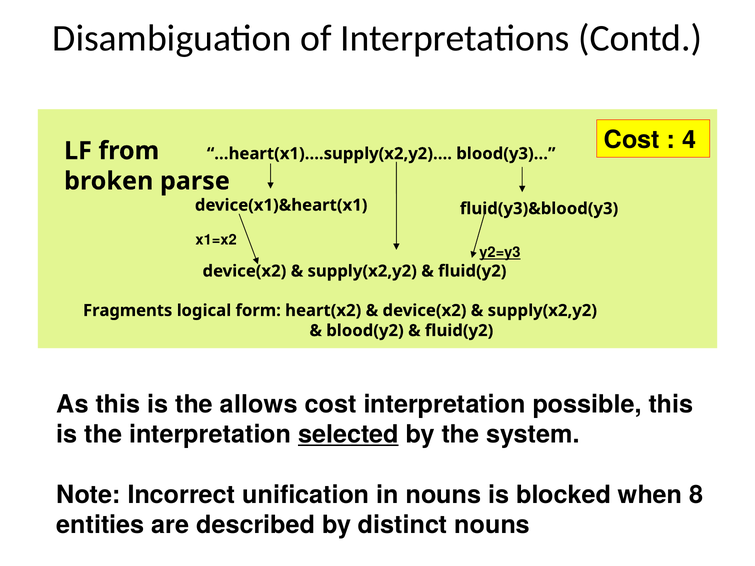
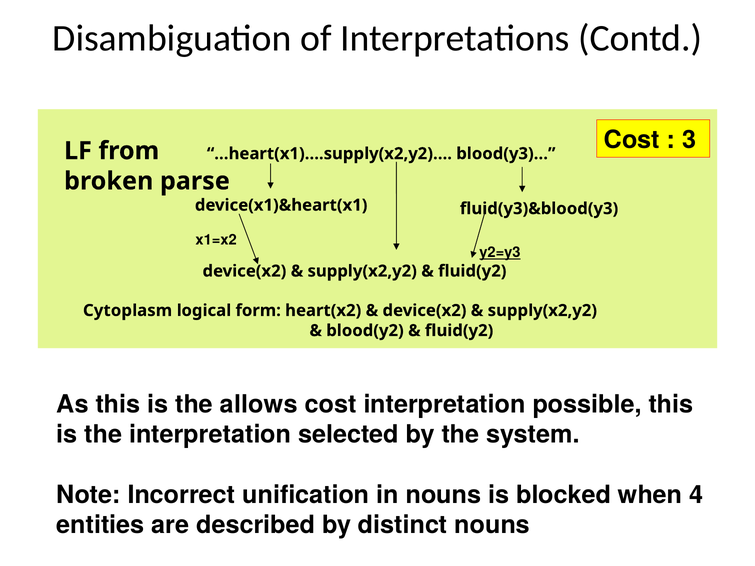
4: 4 -> 3 (689, 140)
Fragments: Fragments -> Cytoplasm (128, 311)
selected underline: present -> none (348, 435)
8: 8 -> 4 (696, 495)
